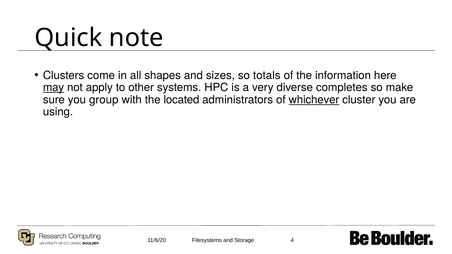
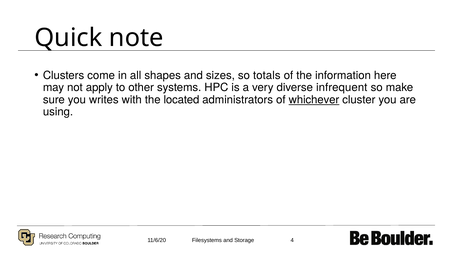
may underline: present -> none (53, 88)
completes: completes -> infrequent (342, 88)
group: group -> writes (104, 100)
